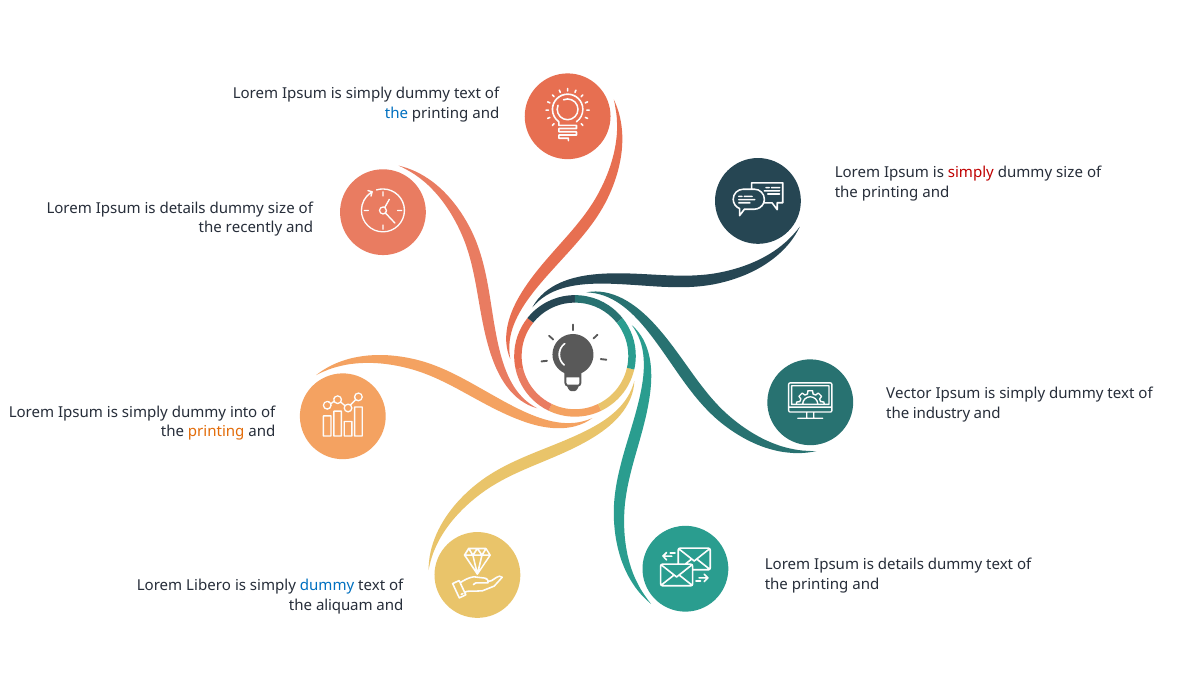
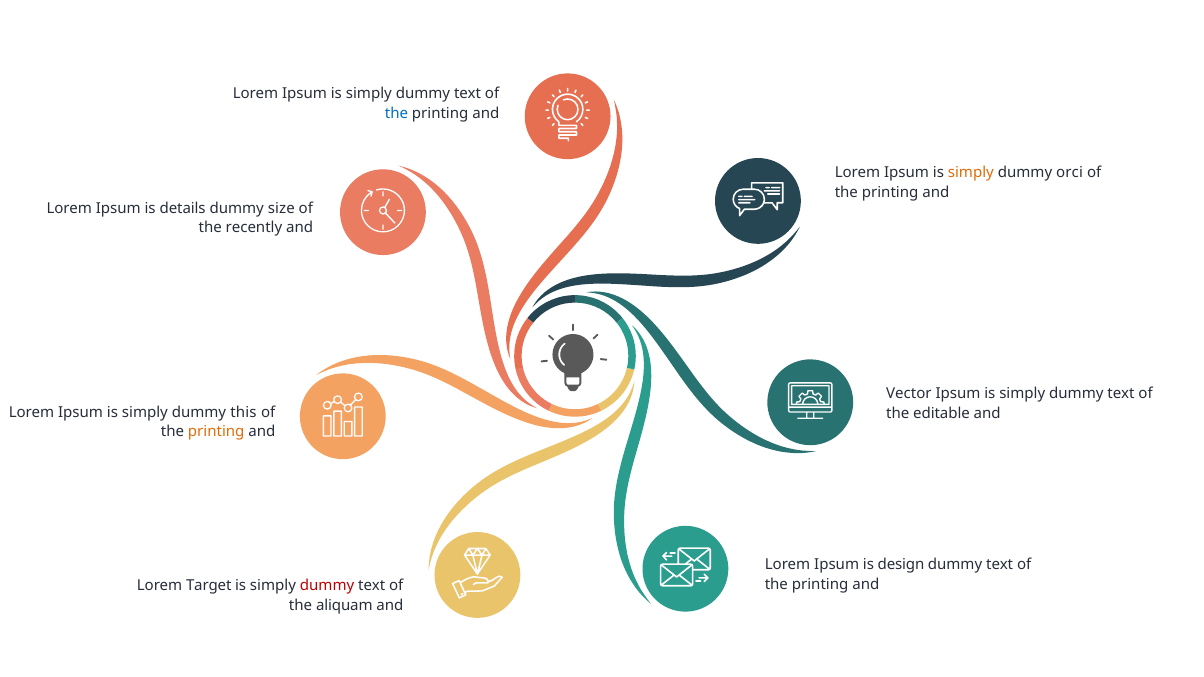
simply colour: red -> orange (971, 173)
size: size -> orci (1070, 173)
into: into -> this (244, 412)
industry: industry -> editable (942, 413)
details: details -> design (901, 565)
Libero: Libero -> Target (209, 586)
dummy colour: blue -> red (327, 586)
